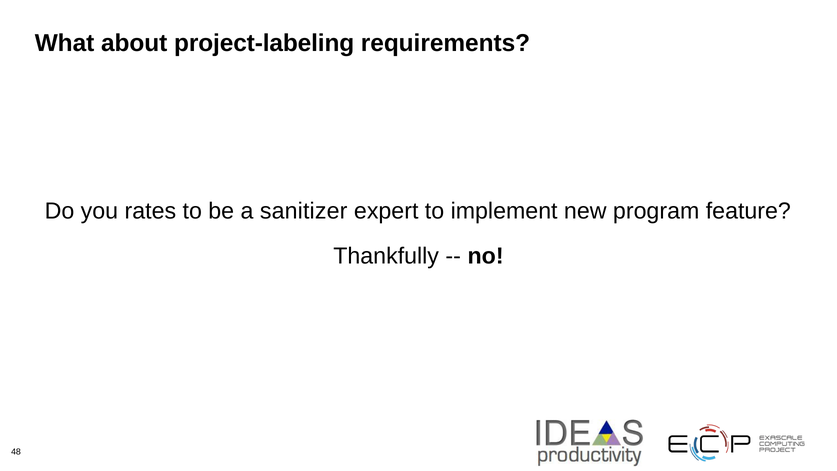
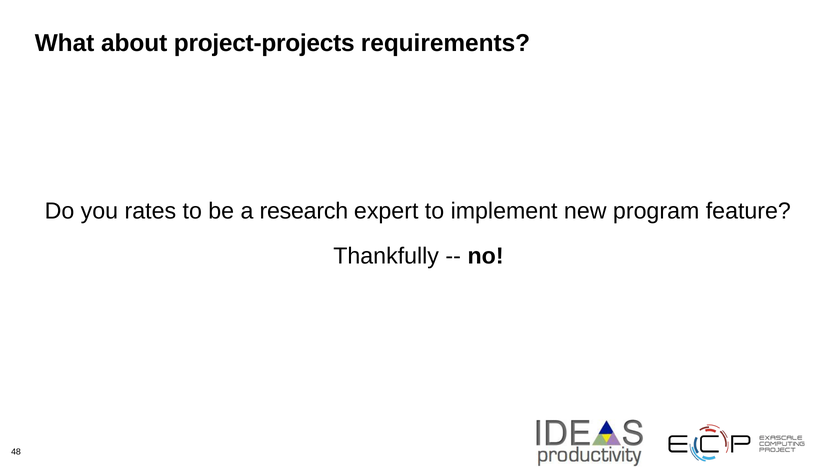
project-labeling: project-labeling -> project-projects (264, 43)
sanitizer: sanitizer -> research (304, 211)
